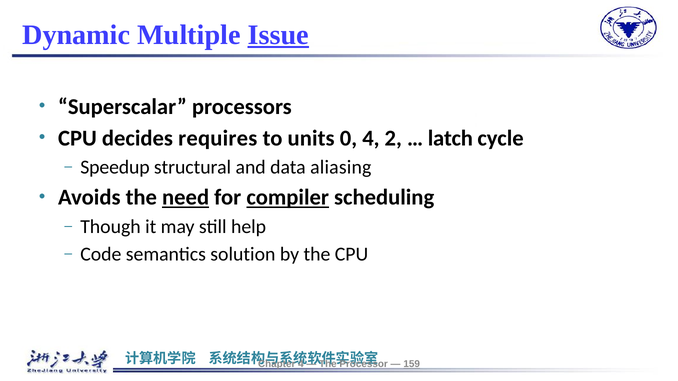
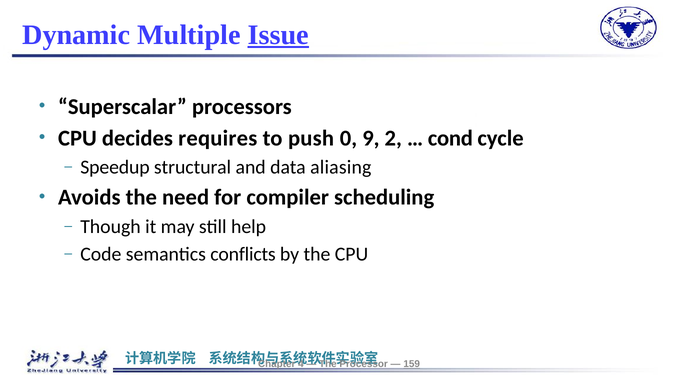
units: units -> push (311, 138)
0 4: 4 -> 9 (371, 138)
latch: latch -> cond (450, 138)
need underline: present -> none (186, 198)
compiler underline: present -> none (288, 198)
solution: solution -> conflicts (243, 255)
